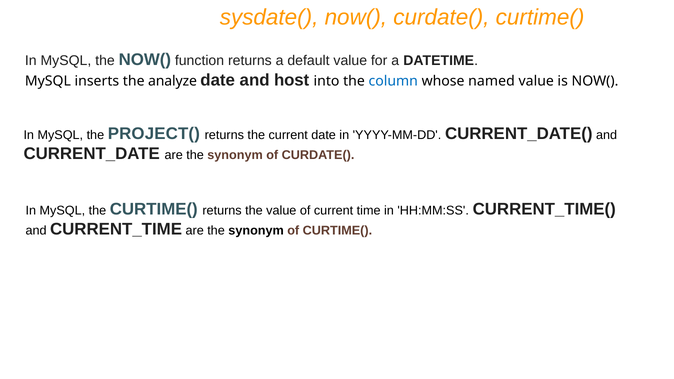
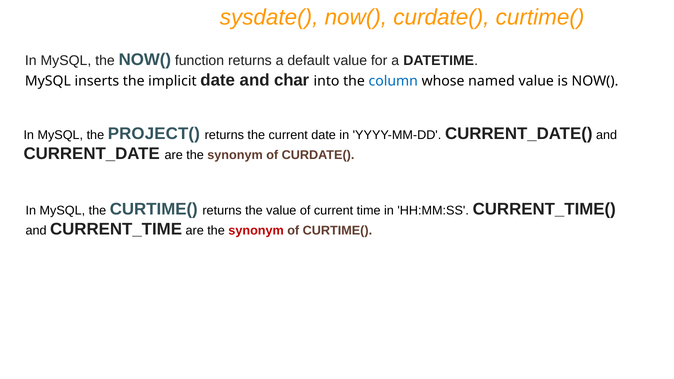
analyze: analyze -> implicit (172, 81)
host: host -> char (292, 80)
synonym colour: black -> red (256, 231)
